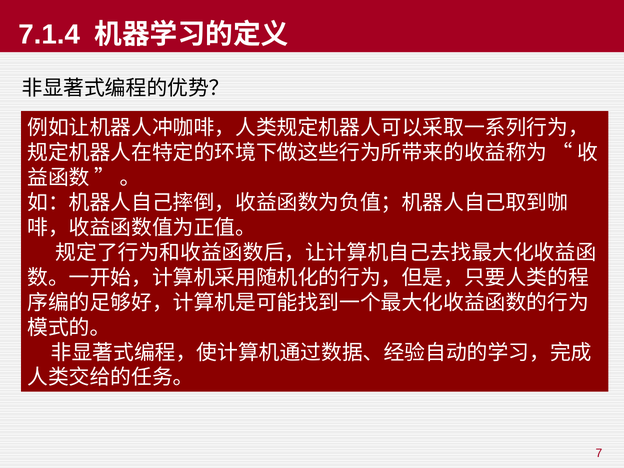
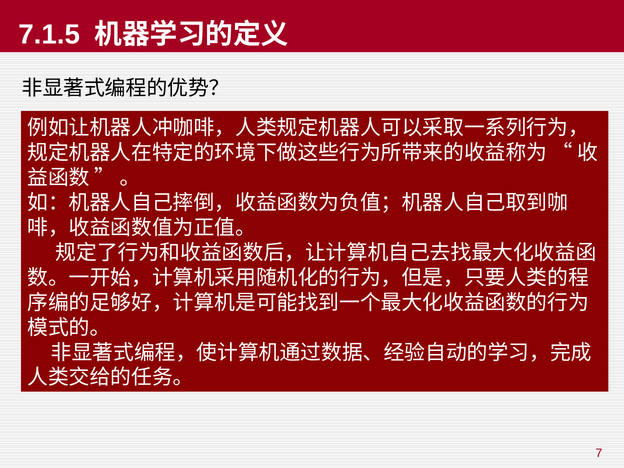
7.1.4: 7.1.4 -> 7.1.5 (49, 34)
